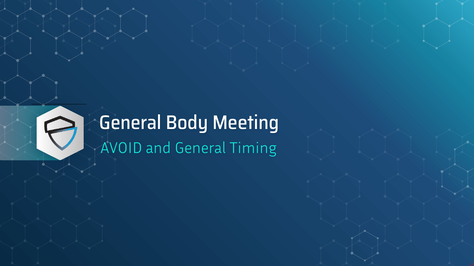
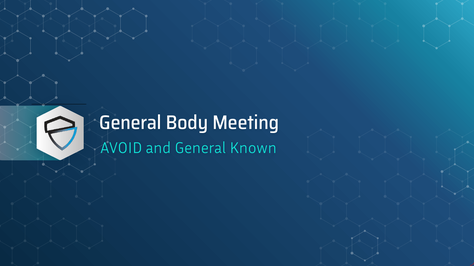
Timing: Timing -> Known (253, 148)
